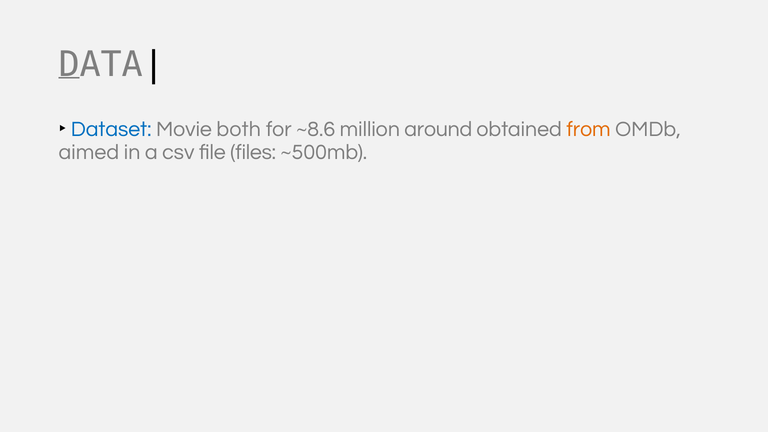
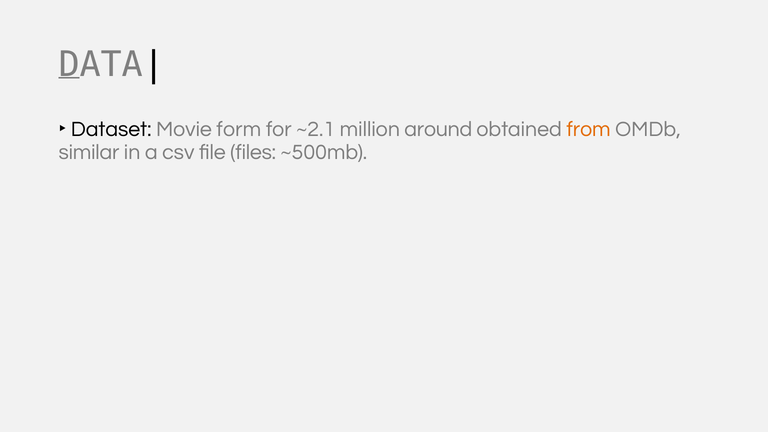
Dataset colour: blue -> black (111, 129)
both: both -> form (239, 129)
~8.6: ~8.6 -> ~2.1 (316, 129)
aimed: aimed -> similar (89, 152)
